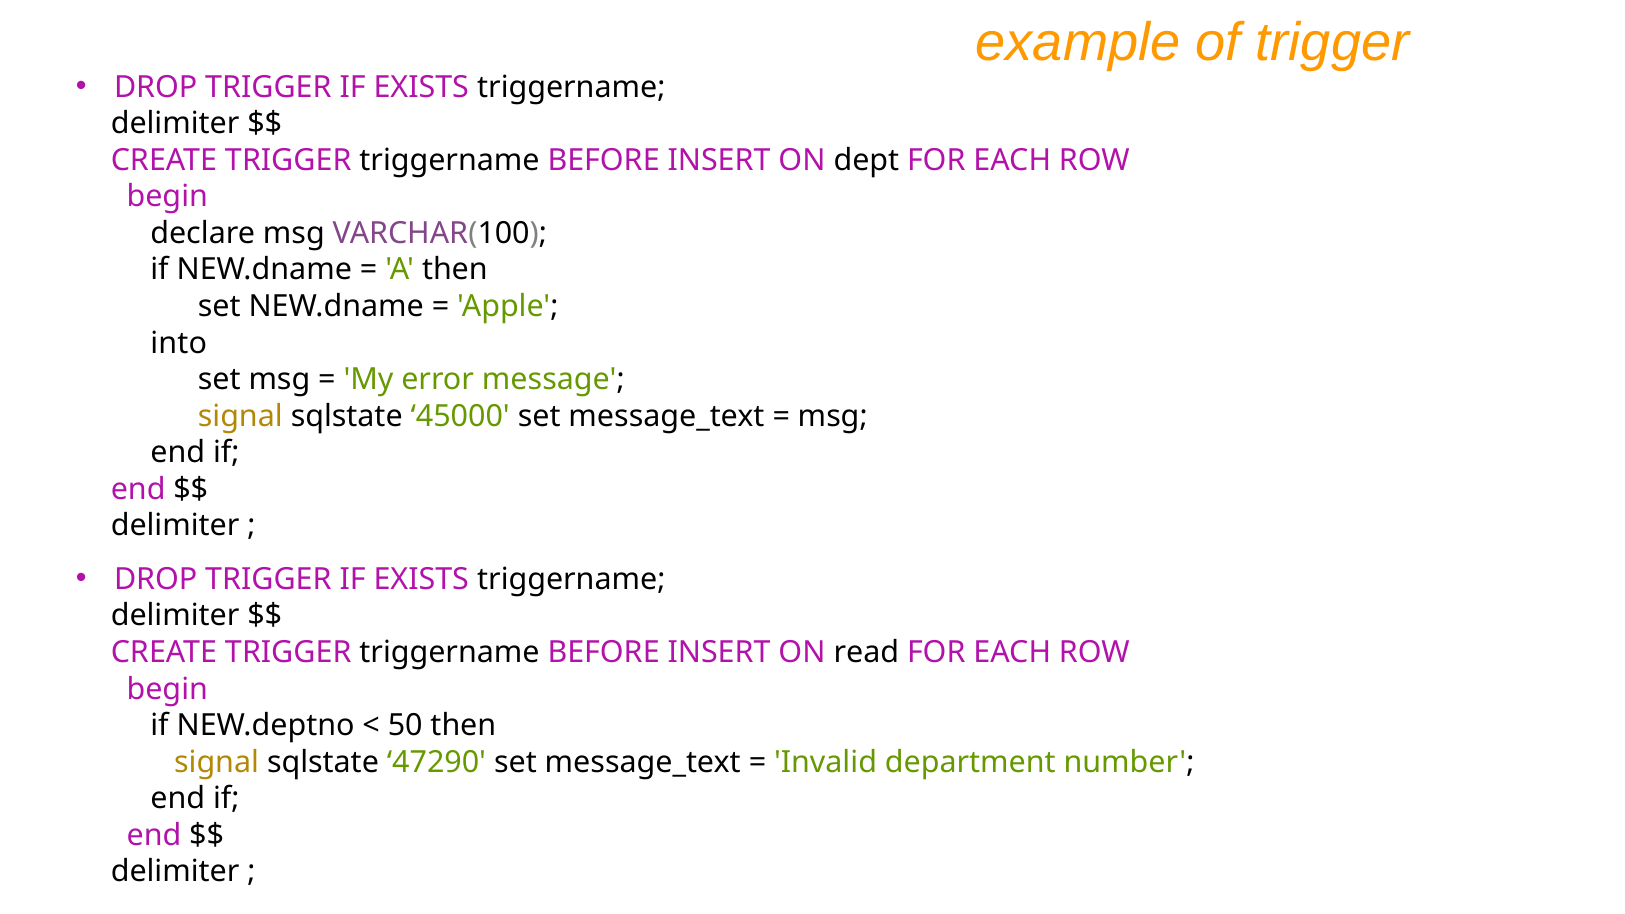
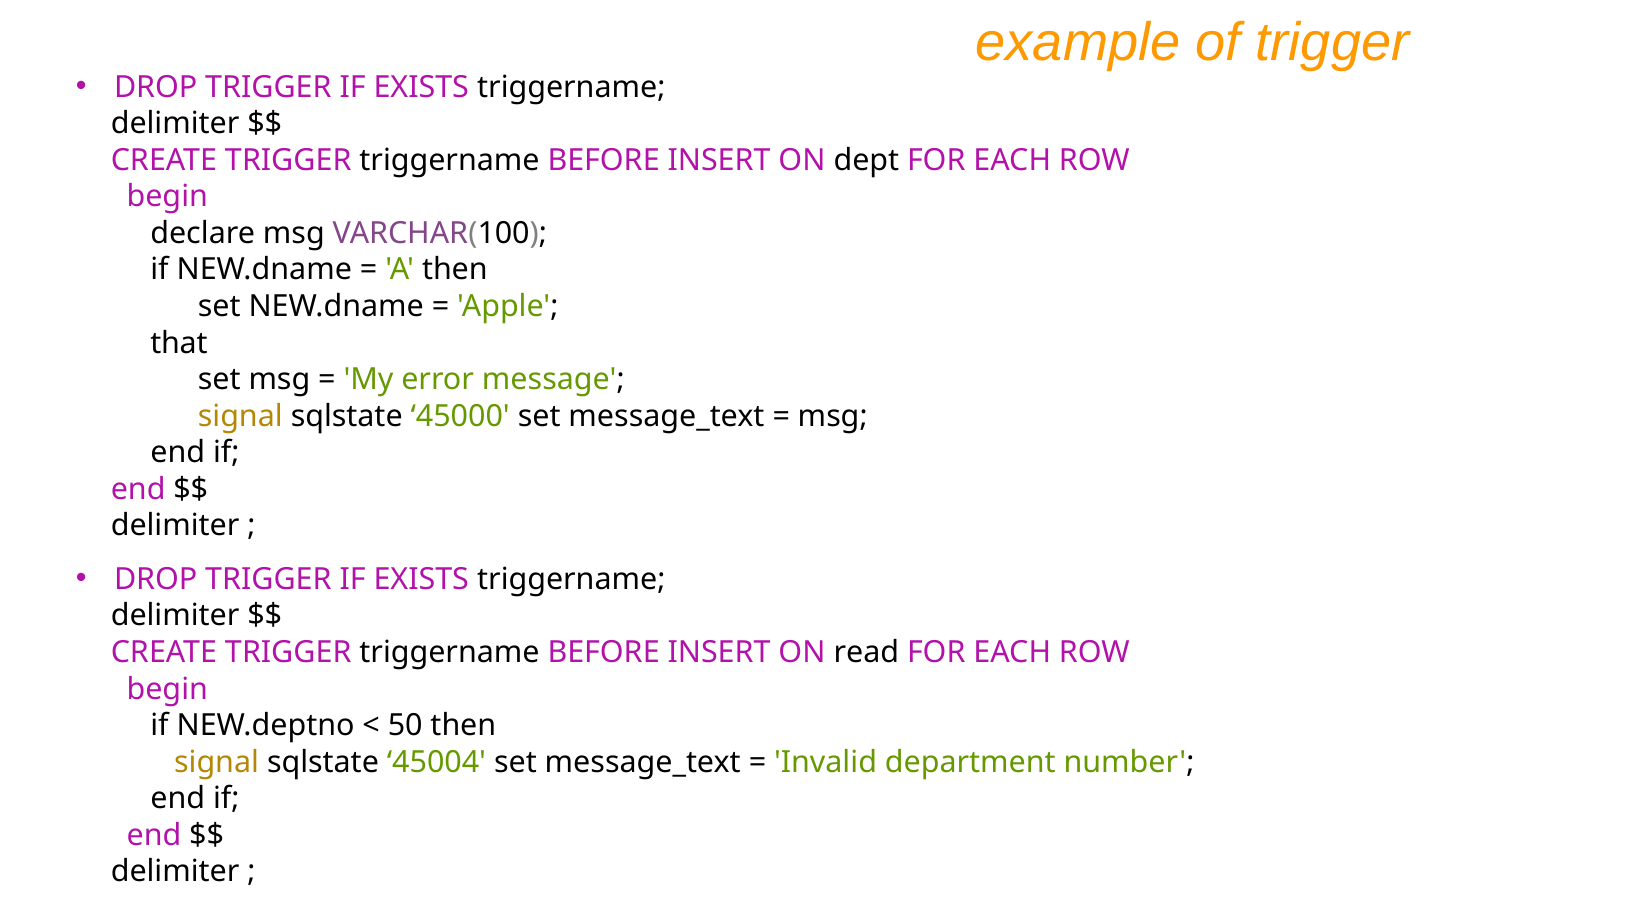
into: into -> that (179, 343)
47290: 47290 -> 45004 (436, 762)
